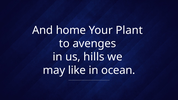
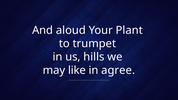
home: home -> aloud (71, 30)
avenges: avenges -> trumpet (94, 44)
ocean: ocean -> agree (118, 70)
